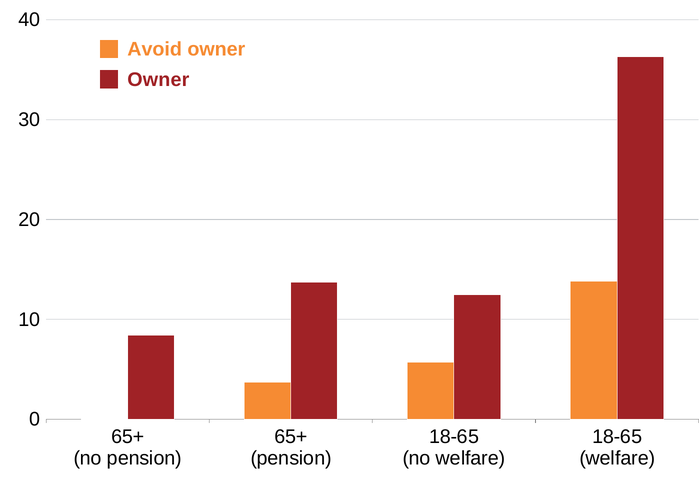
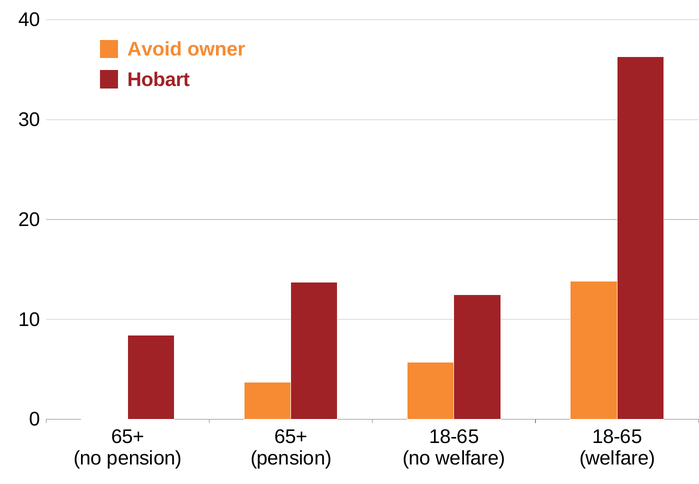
Owner: Owner -> Hobart (159, 80)
